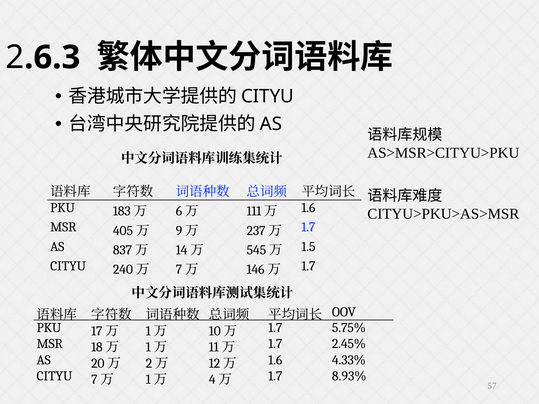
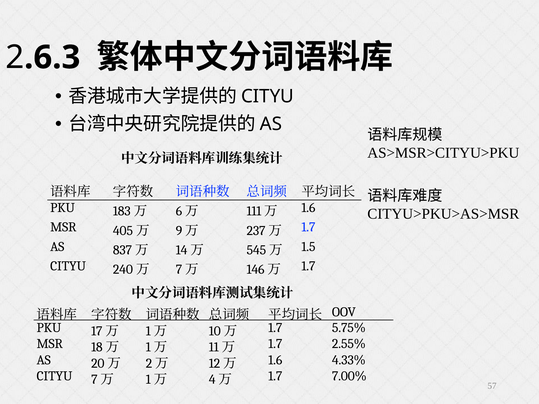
2.45%: 2.45% -> 2.55% (349, 344)
8.93%: 8.93% -> 7.00% (349, 376)
